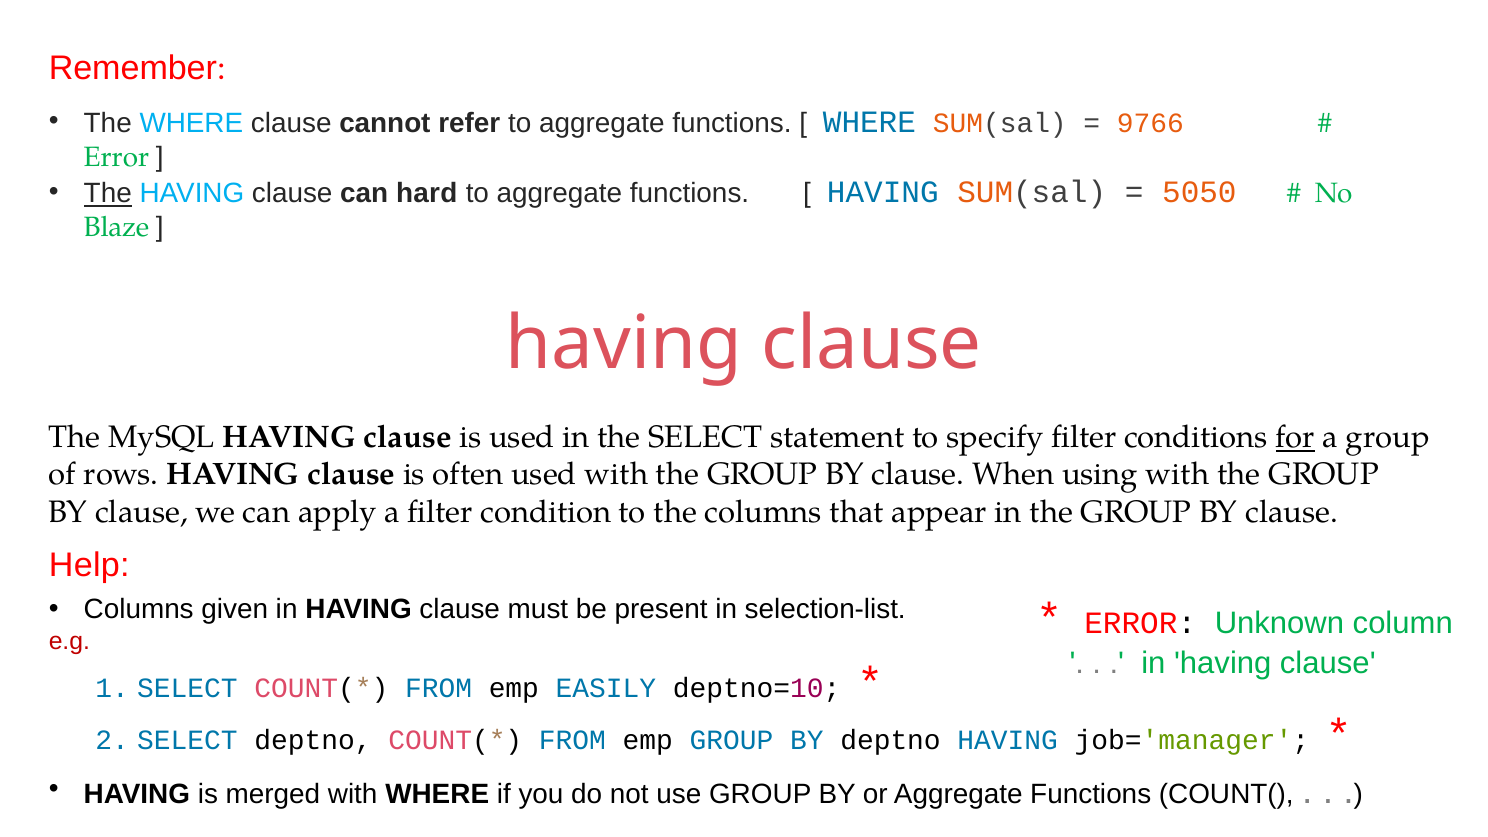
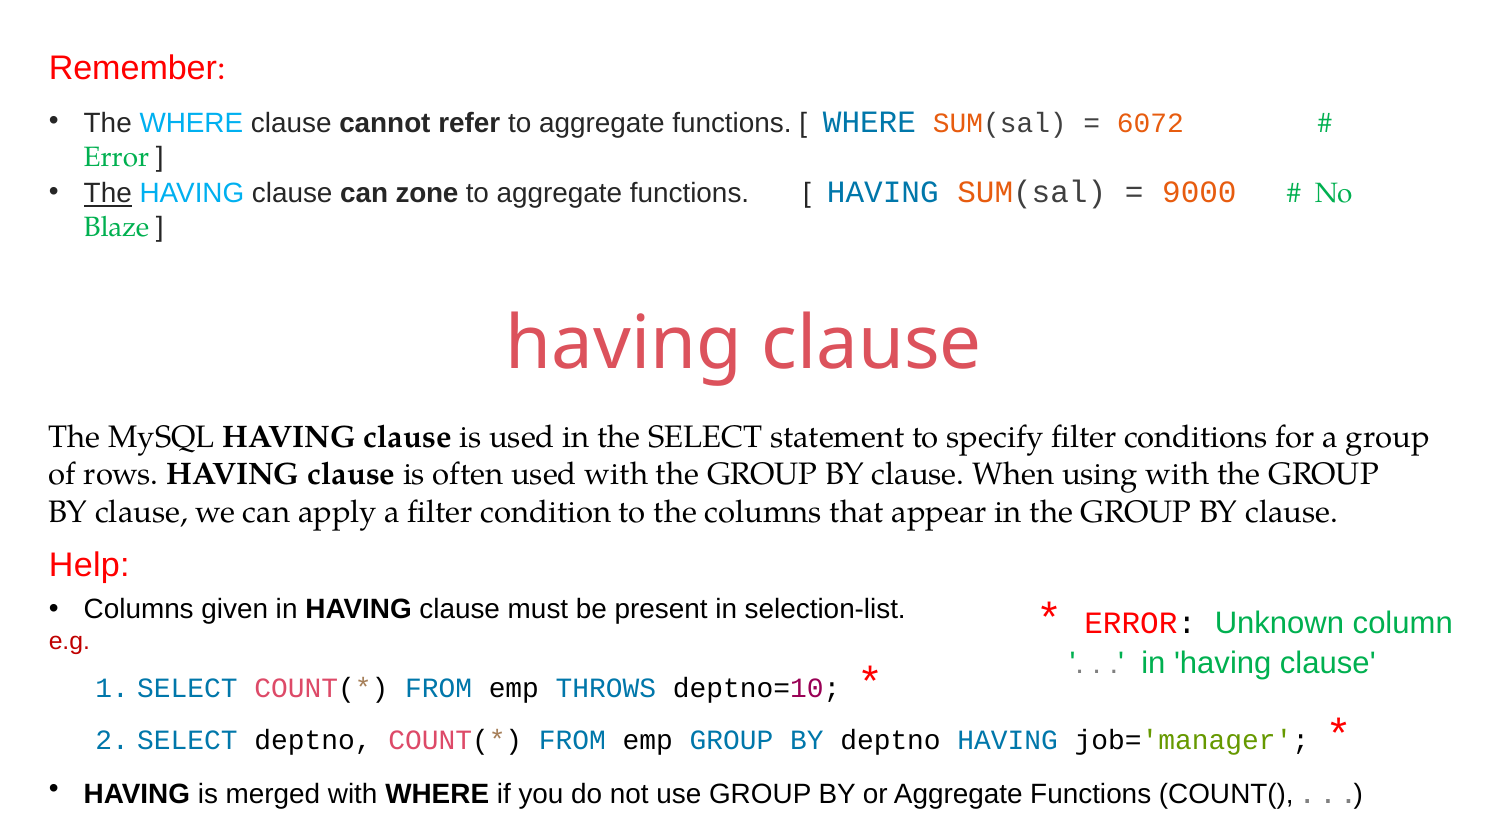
9766: 9766 -> 6072 (1150, 123)
hard: hard -> zone (427, 194)
5050: 5050 -> 9000 (1199, 193)
for underline: present -> none (1295, 438)
EASILY: EASILY -> THROWS (606, 689)
